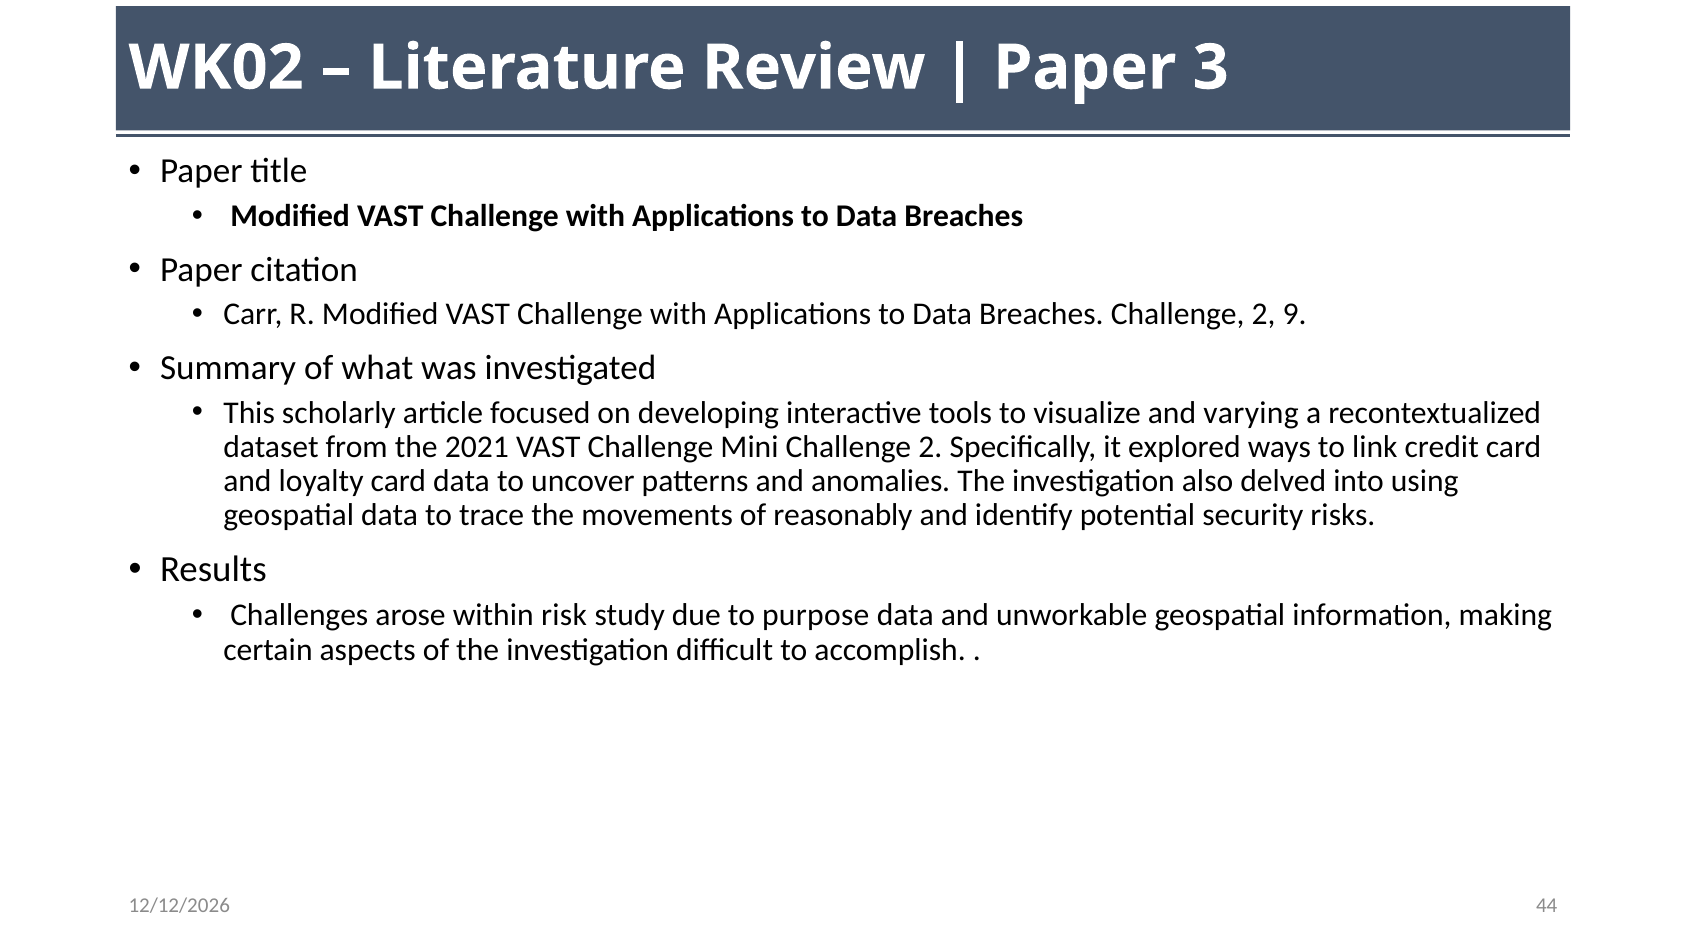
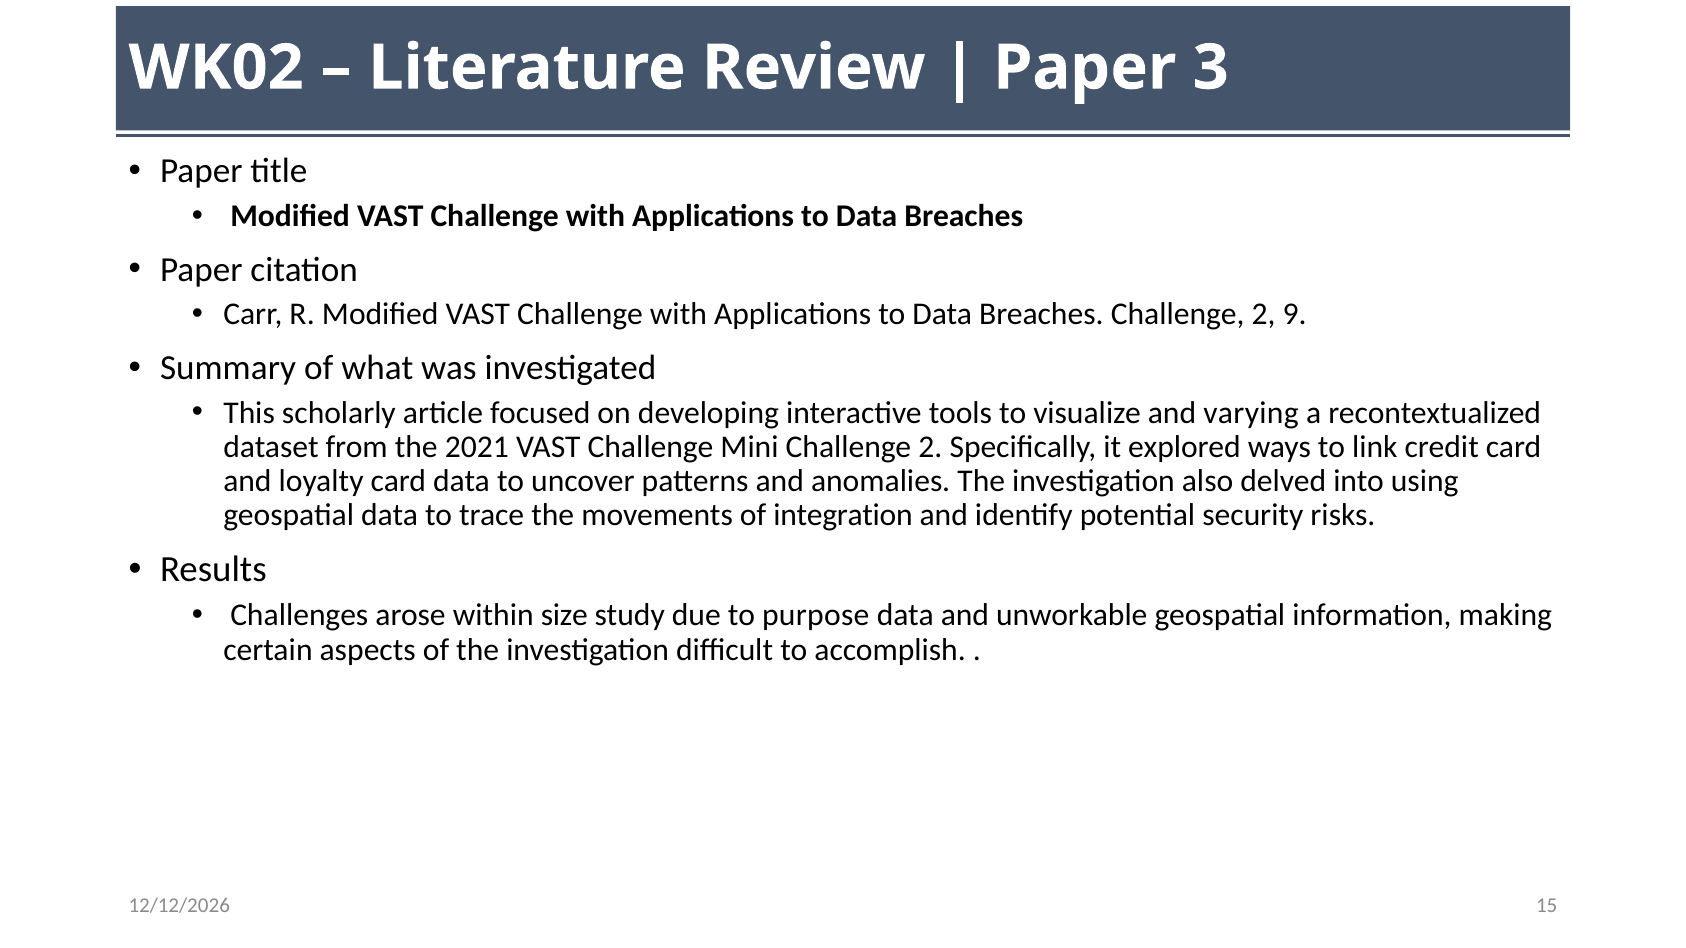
reasonably: reasonably -> integration (843, 515)
risk: risk -> size (564, 616)
44: 44 -> 15 (1547, 905)
